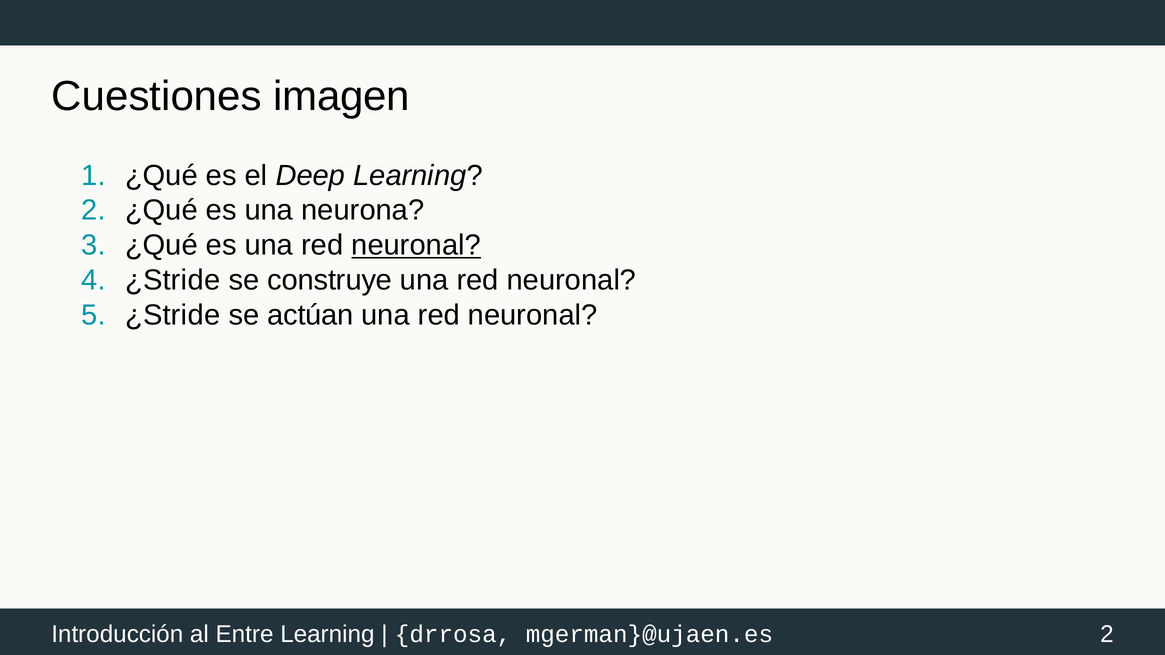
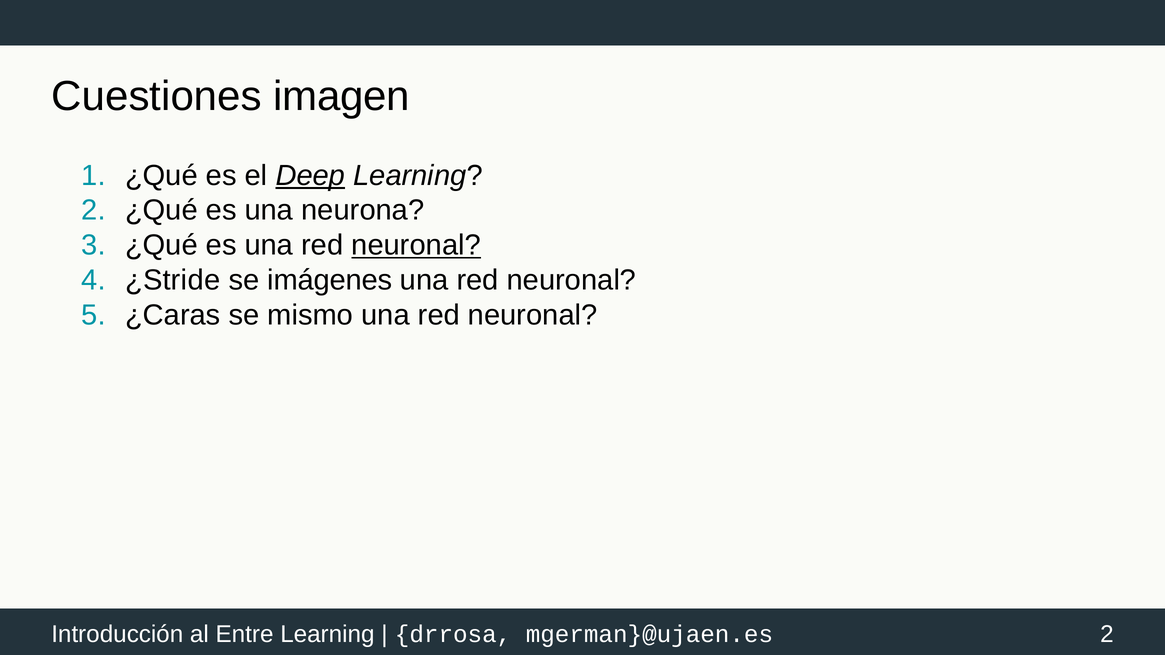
Deep underline: none -> present (310, 176)
construye: construye -> imágenes (330, 280)
¿Stride: ¿Stride -> ¿Caras (173, 315)
actúan: actúan -> mismo (310, 315)
